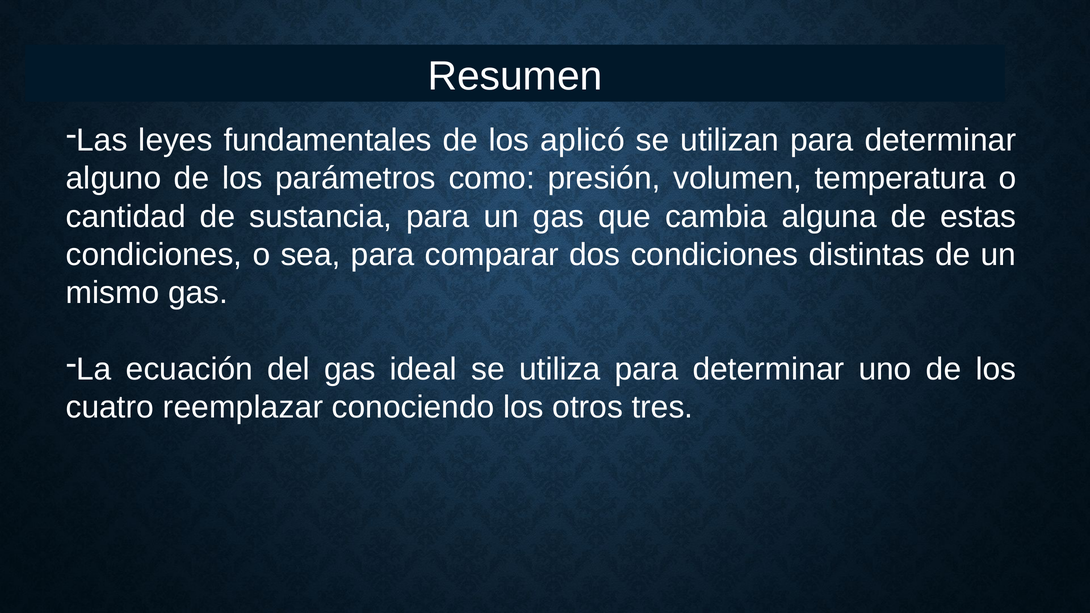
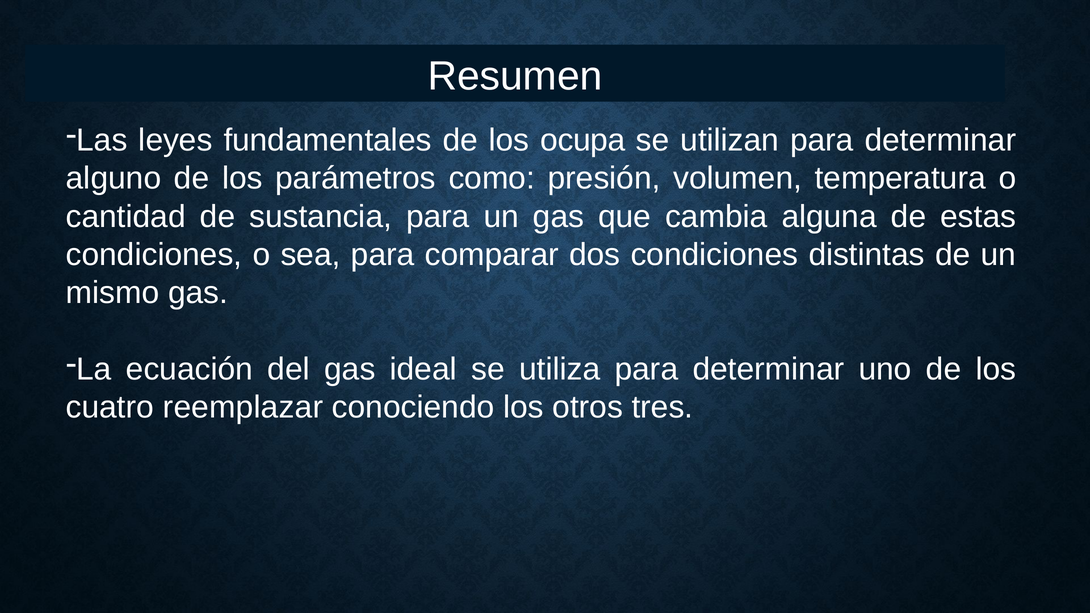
aplicó: aplicó -> ocupa (583, 140)
